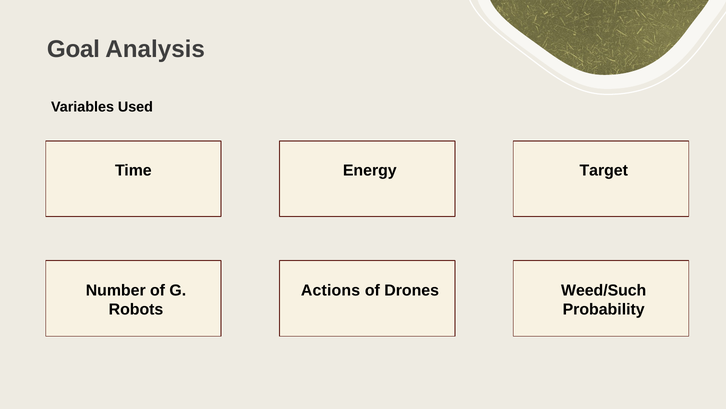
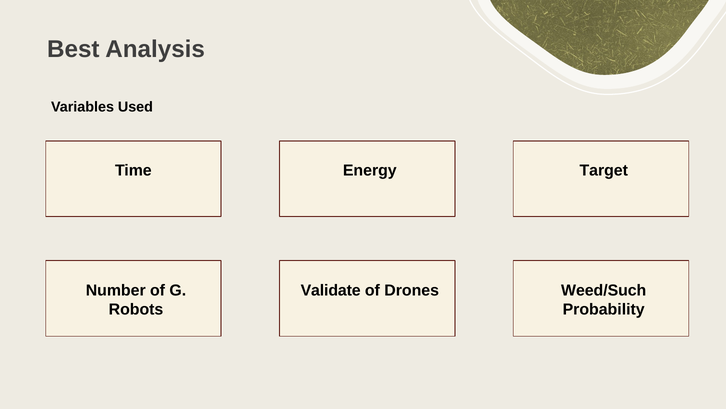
Goal: Goal -> Best (73, 49)
Actions: Actions -> Validate (331, 290)
